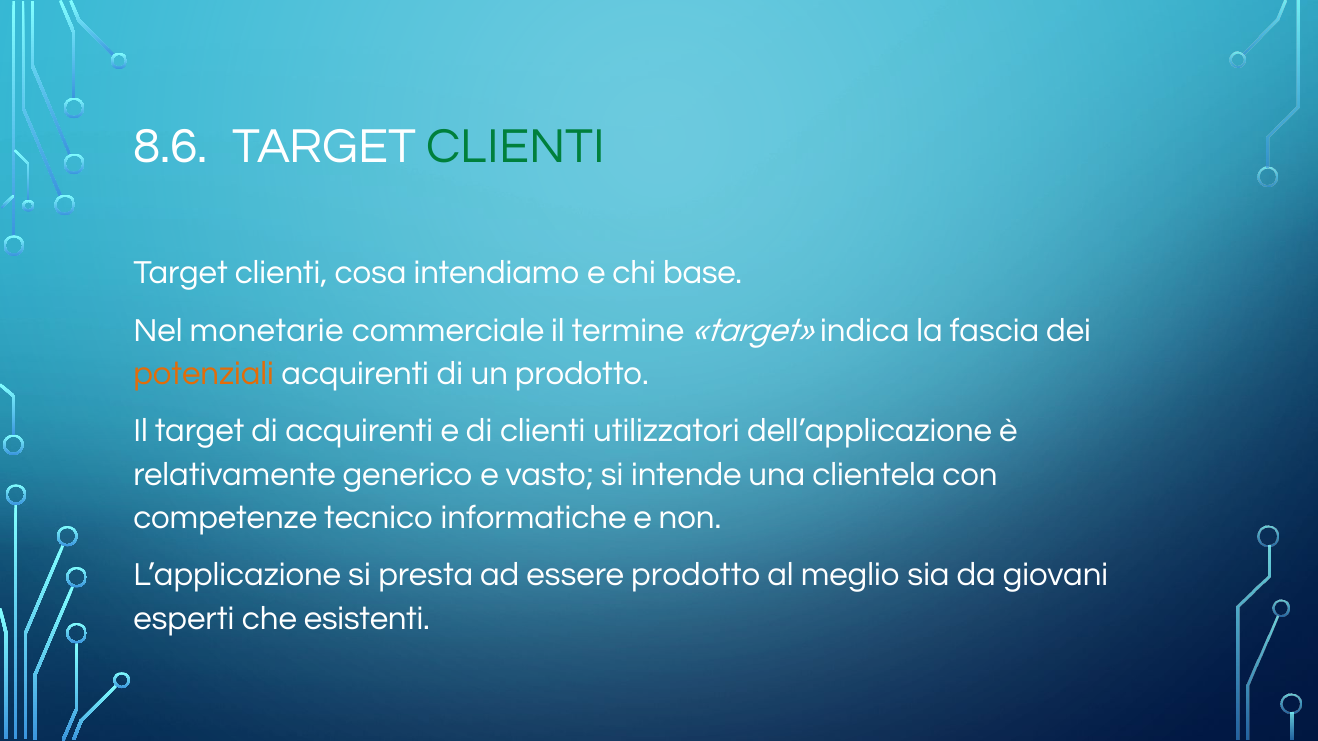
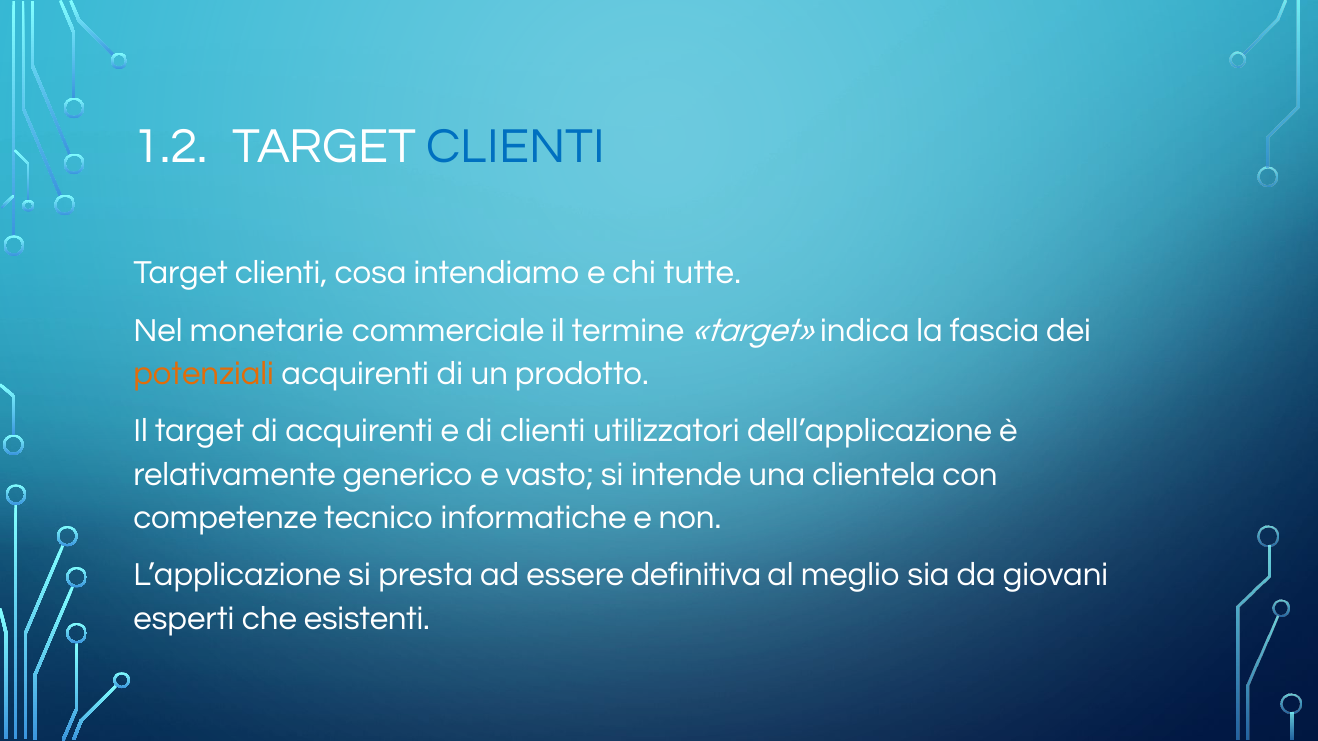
8.6: 8.6 -> 1.2 (170, 146)
CLIENTI colour: green -> blue (516, 146)
base: base -> tutte (702, 273)
essere prodotto: prodotto -> definitiva (696, 575)
